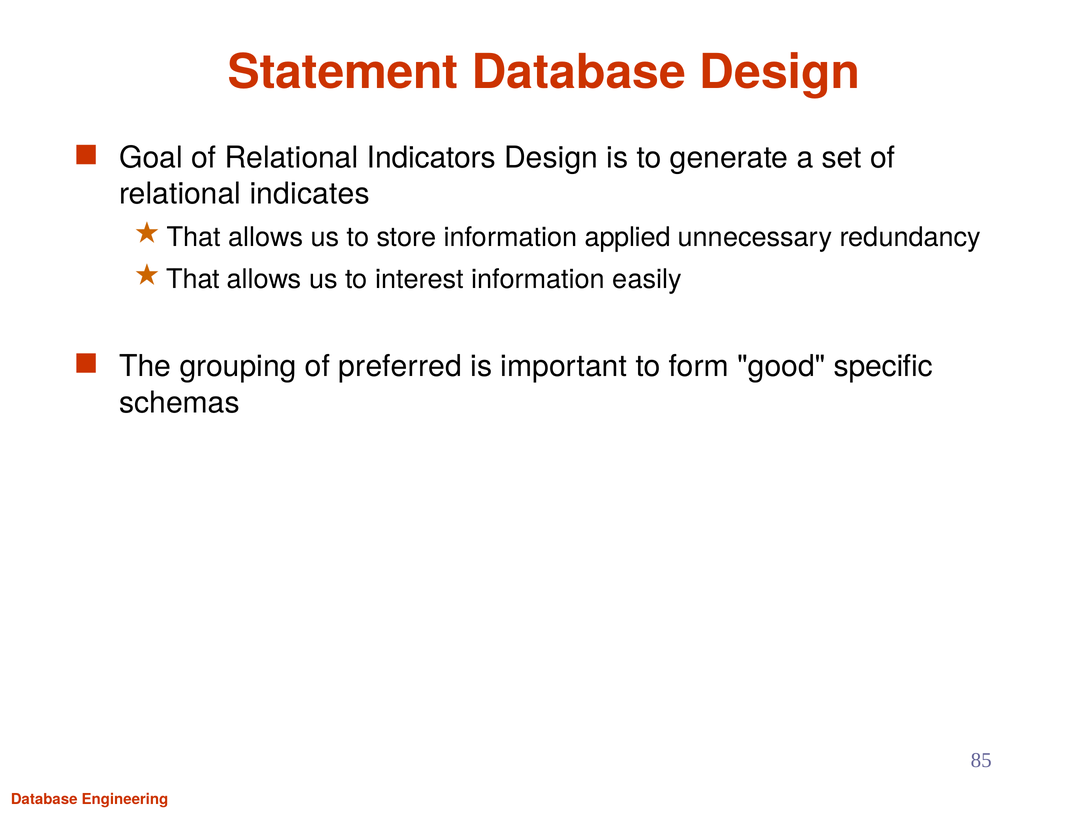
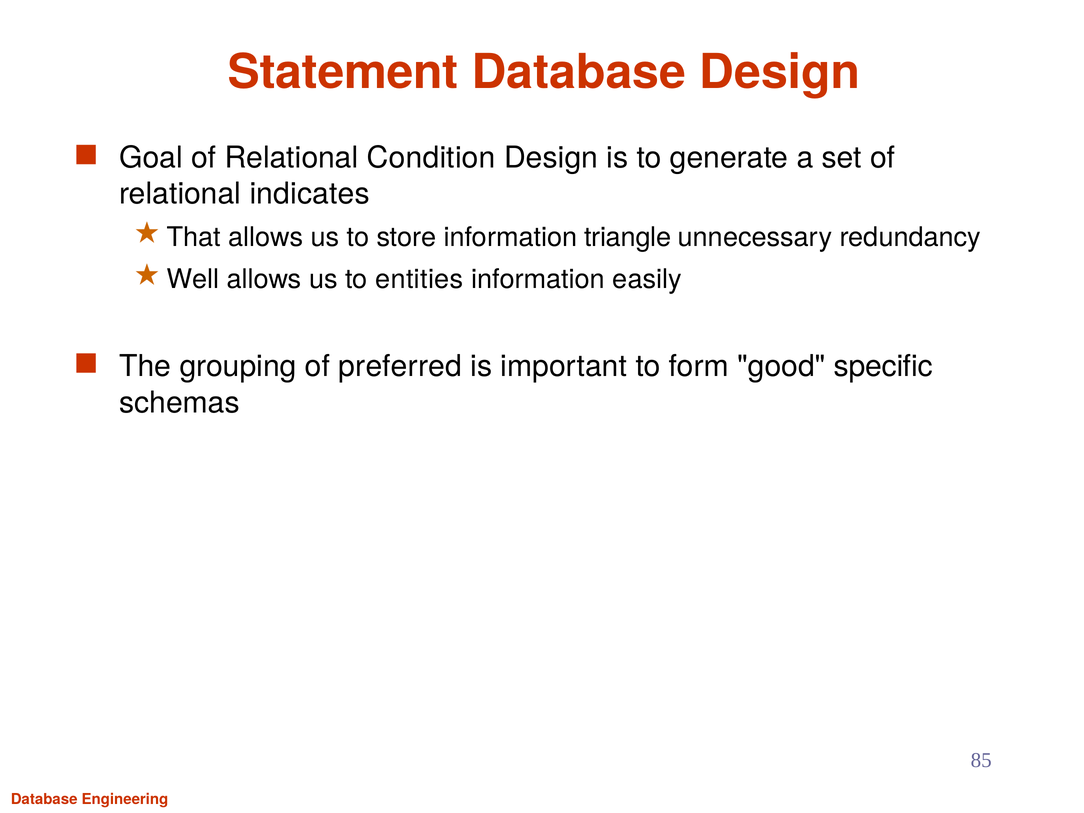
Indicators: Indicators -> Condition (431, 158)
applied: applied -> triangle (628, 237)
That: That -> Well (193, 279)
interest: interest -> entities (419, 279)
